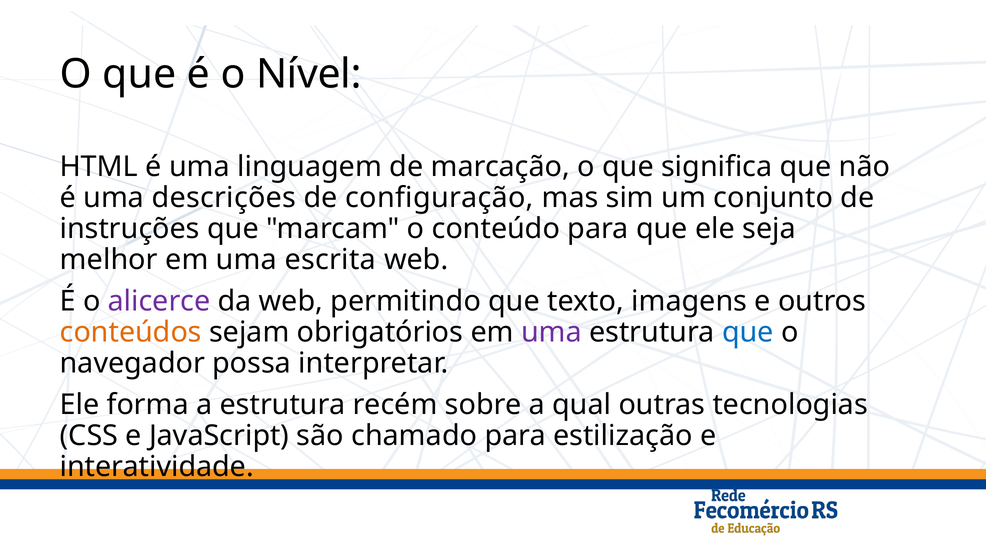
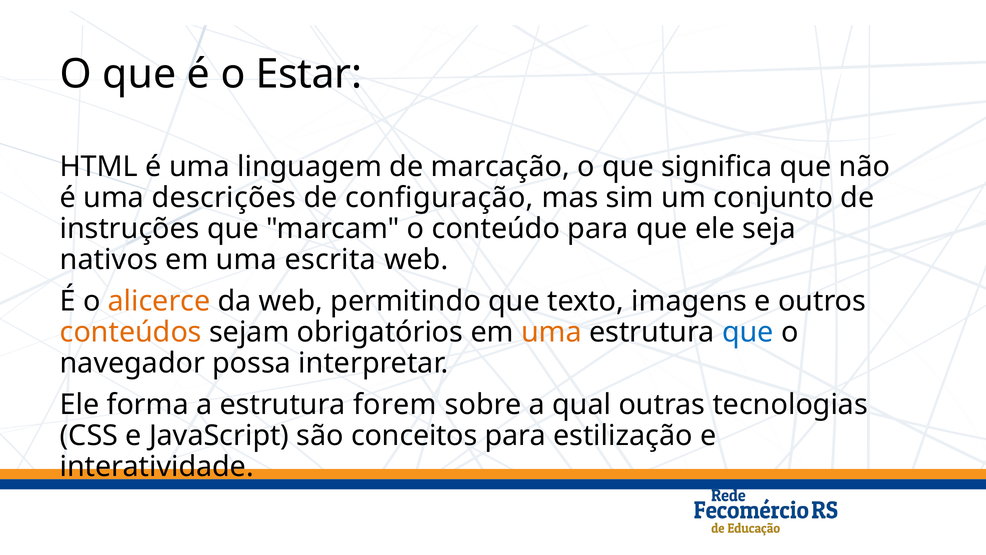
Nível: Nível -> Estar (309, 74)
melhor: melhor -> nativos (109, 260)
alicerce colour: purple -> orange (159, 301)
uma colour: purple -> orange (551, 332)
recém: recém -> forem (395, 404)
chamado: chamado -> conceitos (414, 435)
